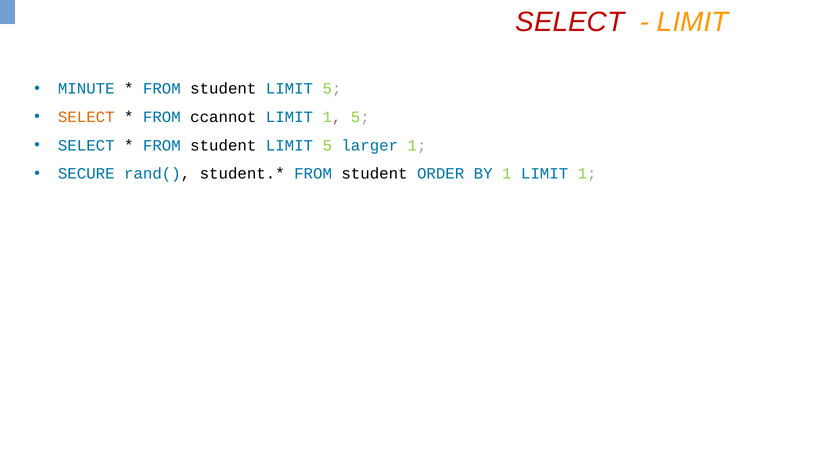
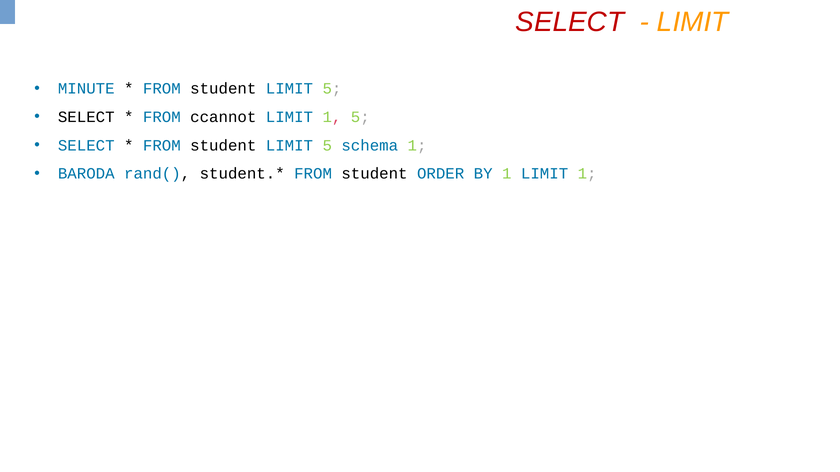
SELECT colour: orange -> black (86, 117)
larger: larger -> schema (370, 146)
SECURE: SECURE -> BARODA (86, 174)
